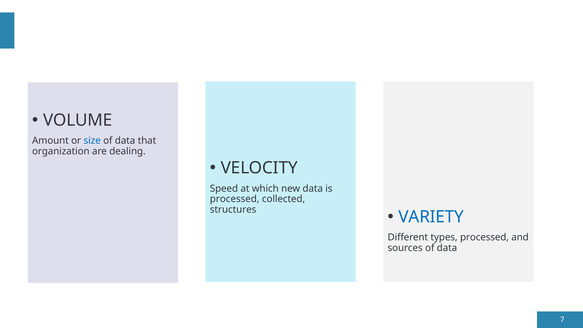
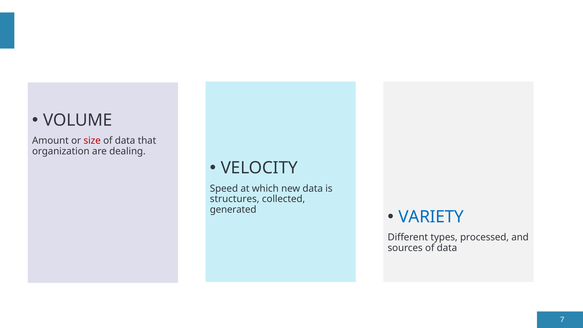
size colour: blue -> red (92, 141)
processed: processed -> structures (235, 199)
structures: structures -> generated (233, 209)
